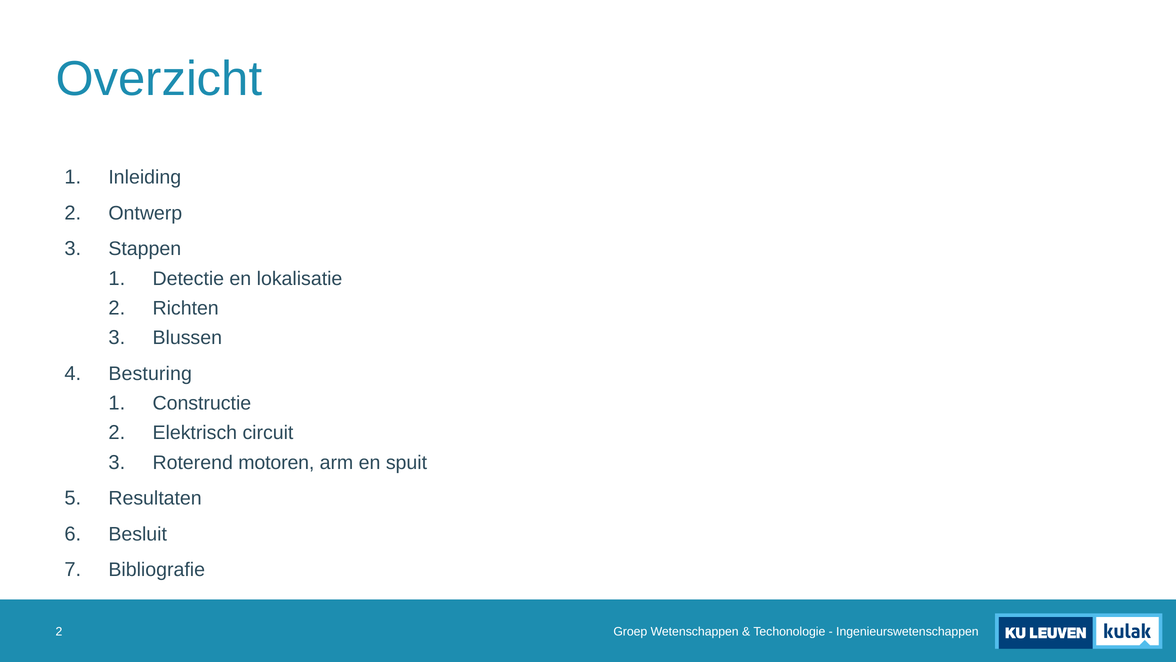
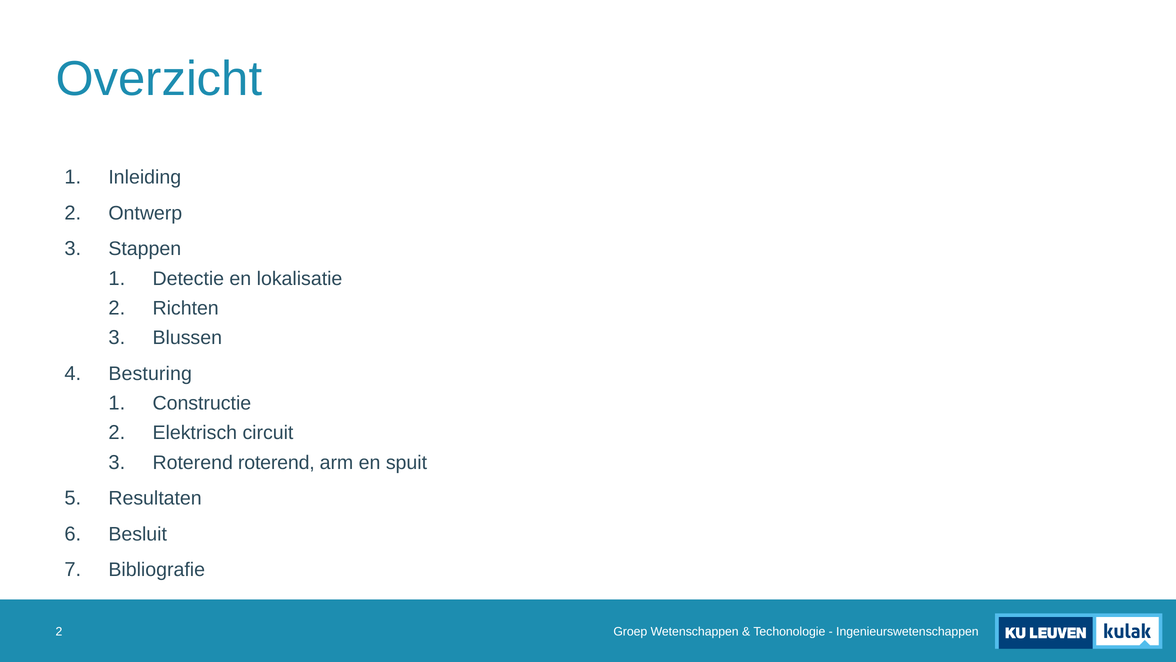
Roterend motoren: motoren -> roterend (276, 462)
